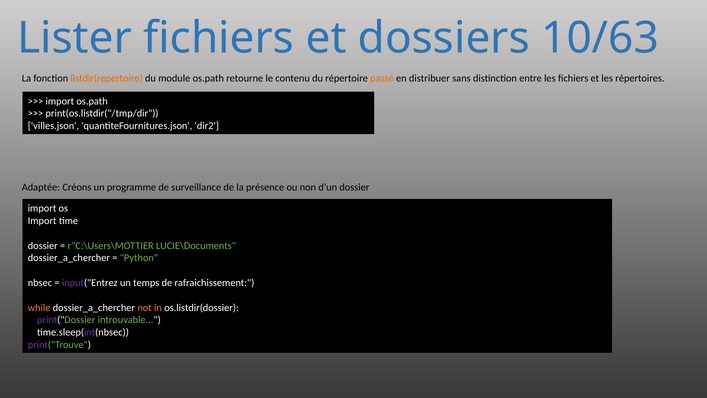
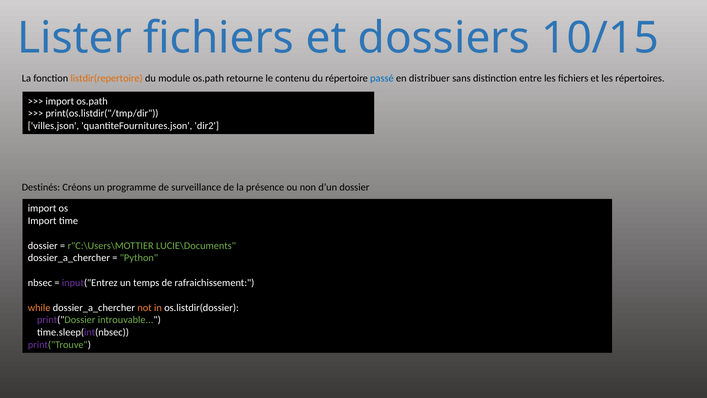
10/63: 10/63 -> 10/15 (600, 38)
passé colour: orange -> blue (382, 78)
Adaptée: Adaptée -> Destinés (41, 187)
